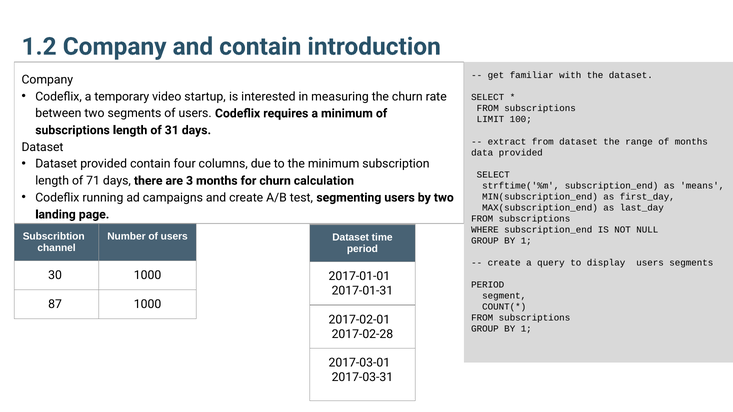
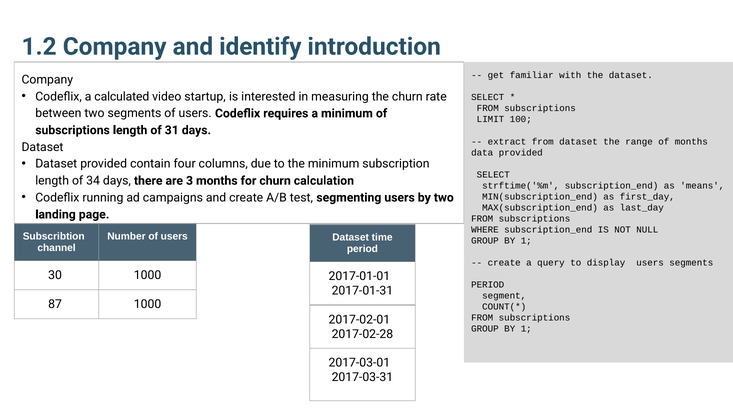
and contain: contain -> identify (260, 47)
temporary: temporary -> calculated (122, 97)
71: 71 -> 34 (93, 181)
